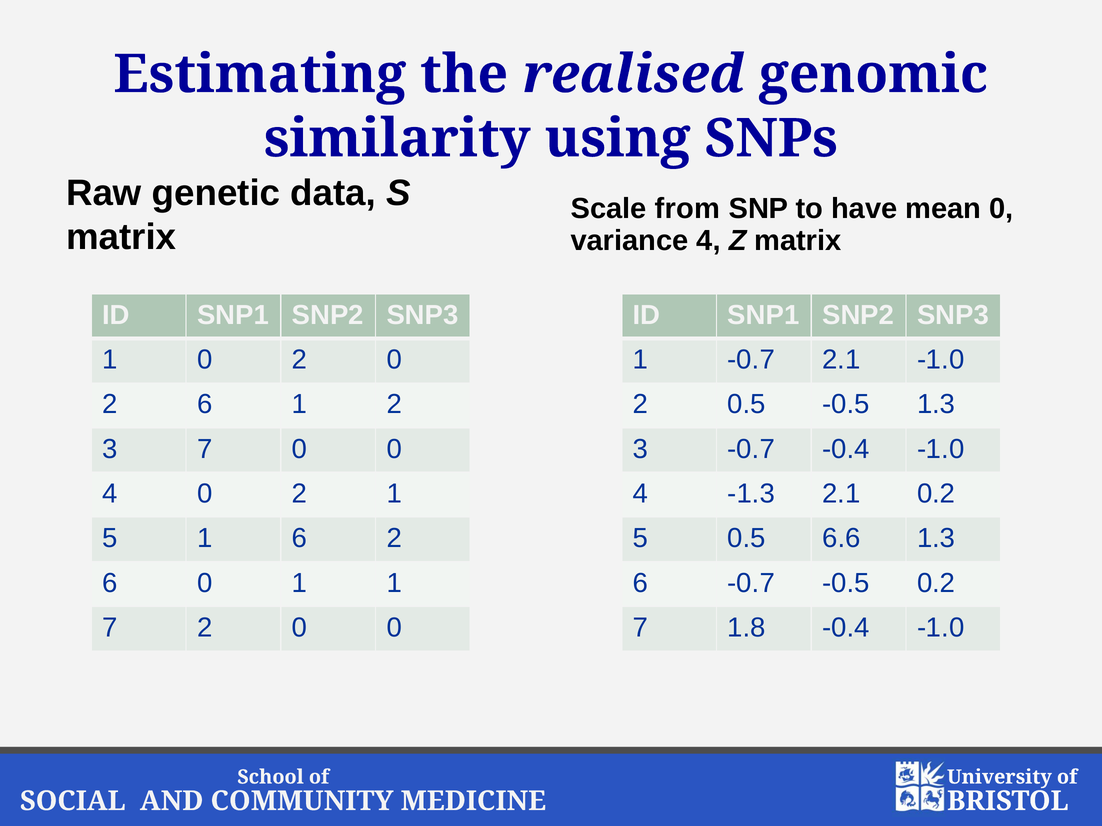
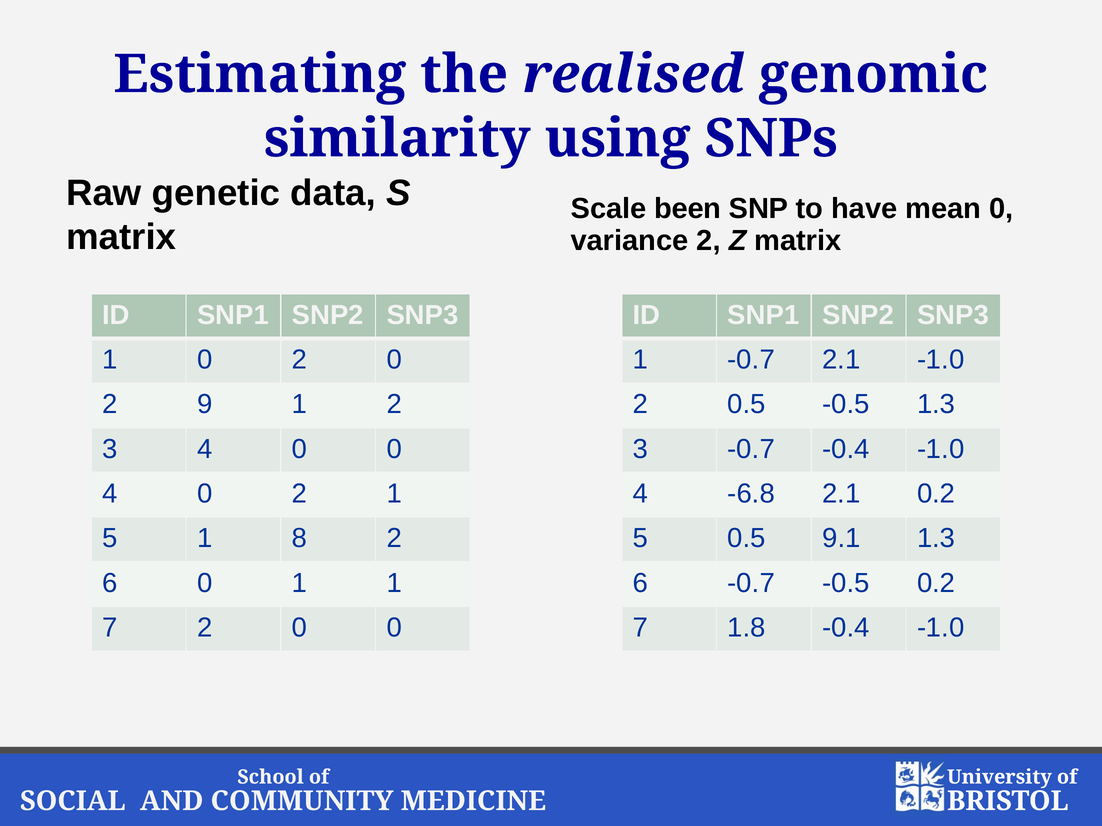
from: from -> been (688, 209)
variance 4: 4 -> 2 (709, 241)
6: 6 -> 9 (205, 405)
3 7: 7 -> 4 (205, 449)
-1.3: -1.3 -> -6.8 (751, 494)
1 6: 6 -> 8 (299, 539)
6.6: 6.6 -> 9.1 (841, 539)
